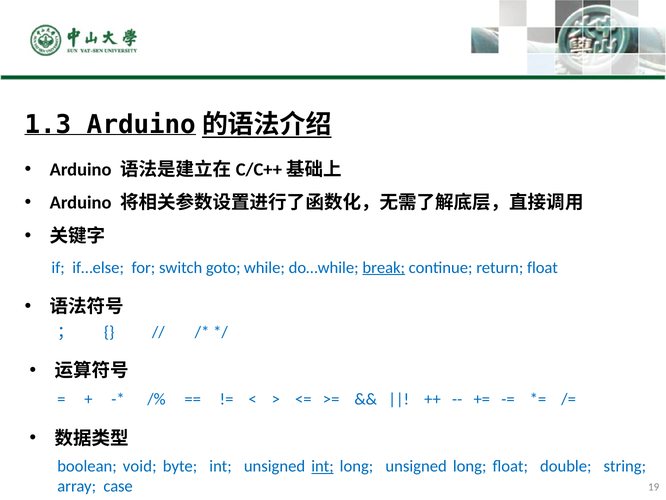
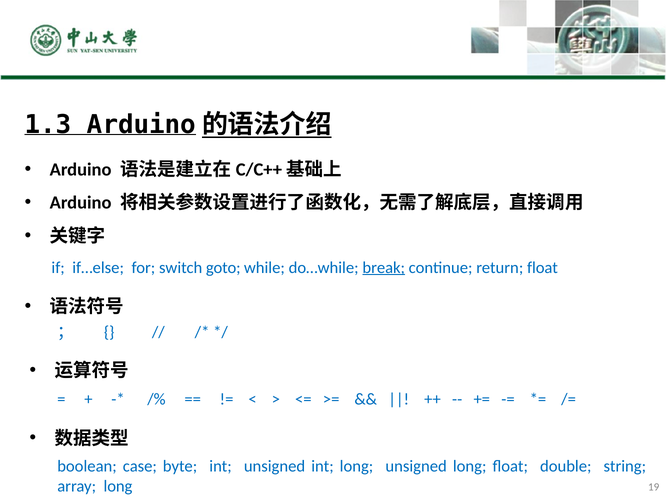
void: void -> case (140, 466)
int underline: present -> none (322, 466)
array case: case -> long (118, 486)
